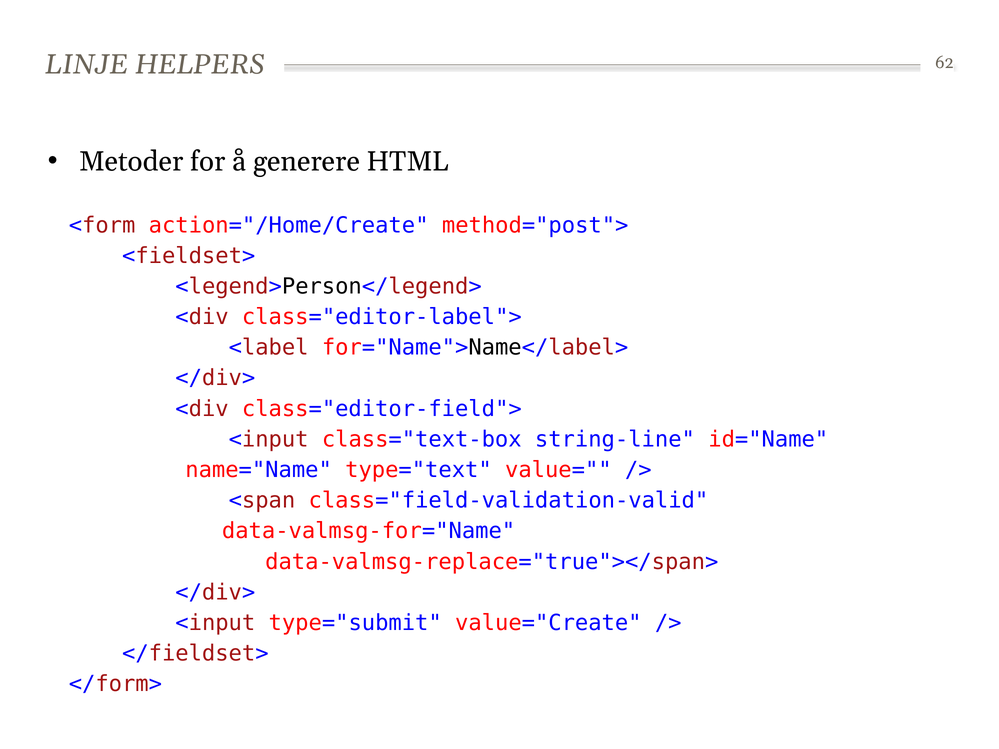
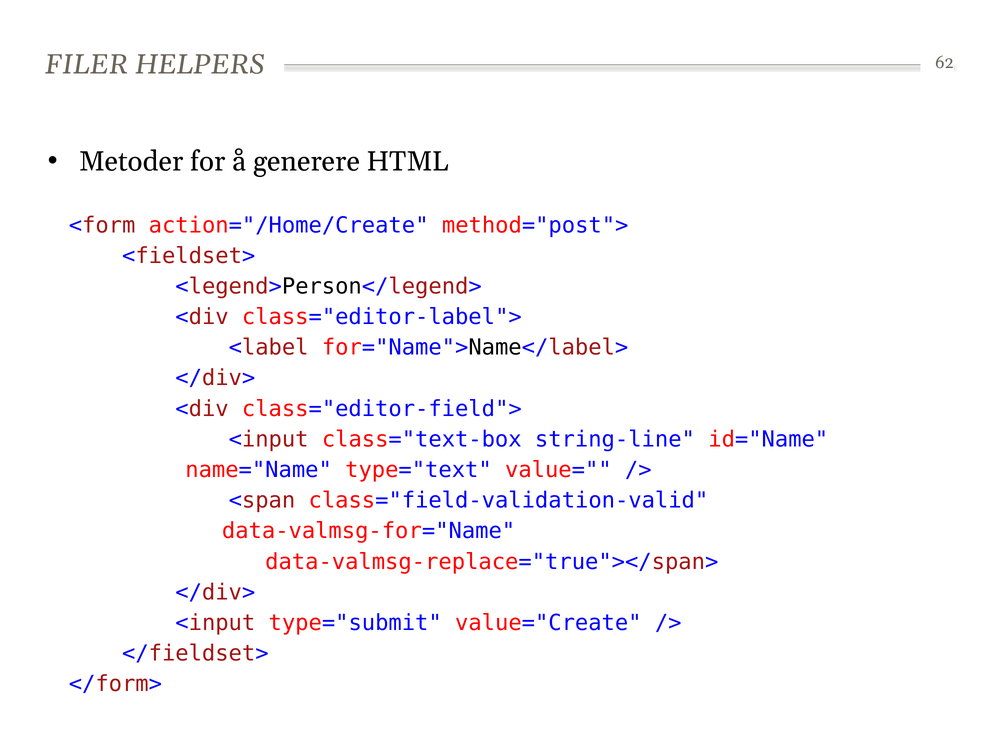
LINJE: LINJE -> FILER (87, 64)
